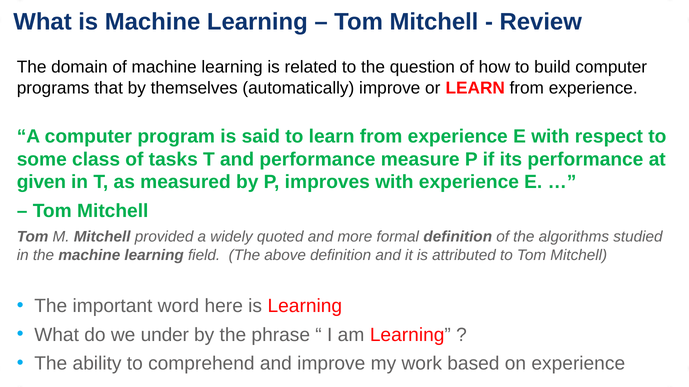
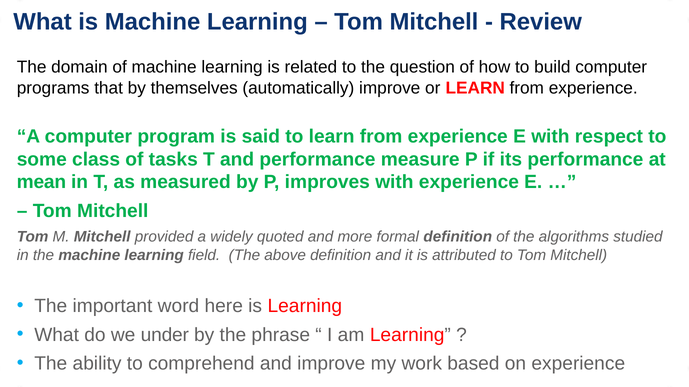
given: given -> mean (41, 182)
